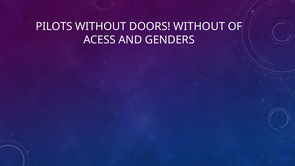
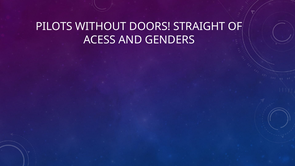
DOORS WITHOUT: WITHOUT -> STRAIGHT (199, 26)
